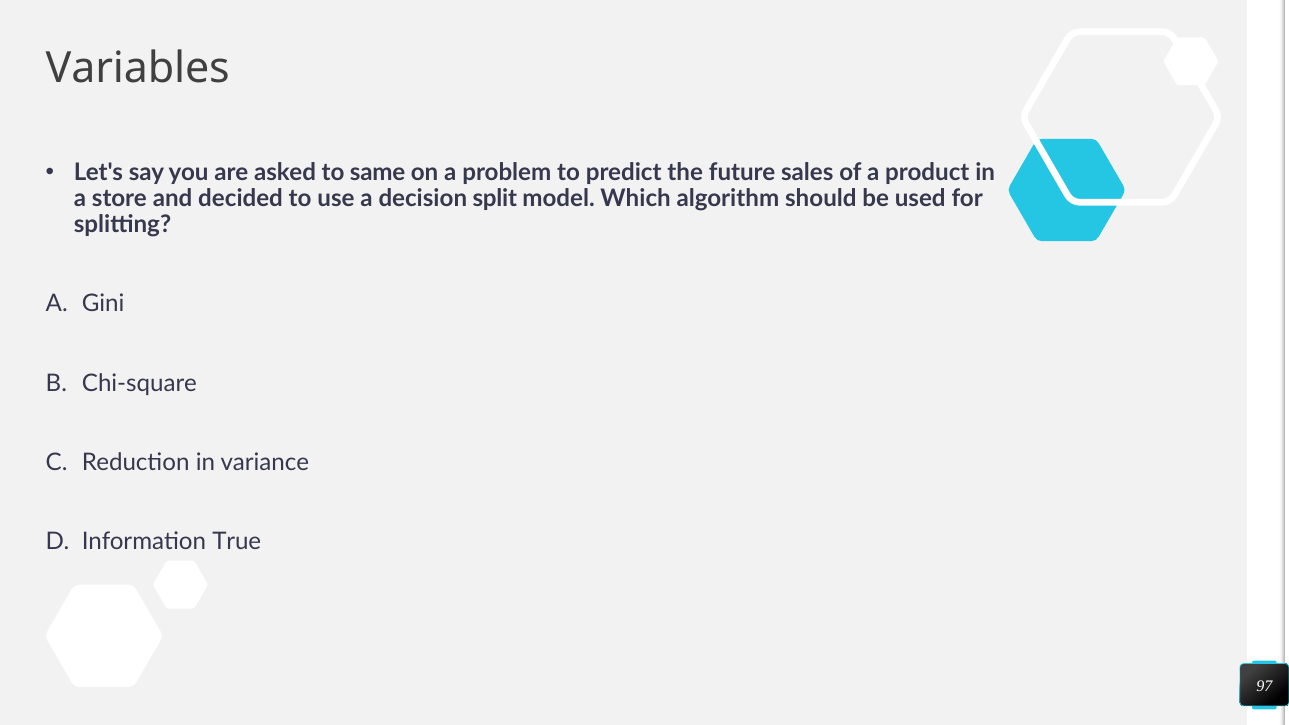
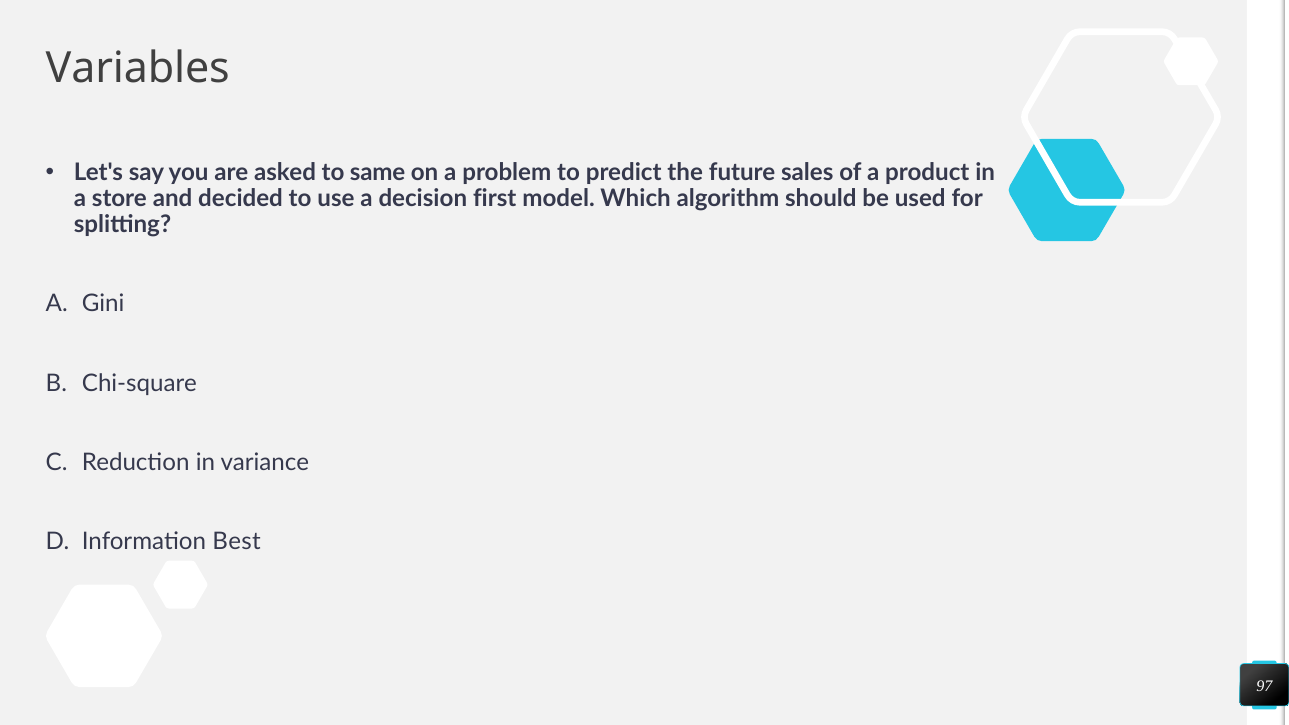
split: split -> first (495, 199)
True: True -> Best (237, 541)
